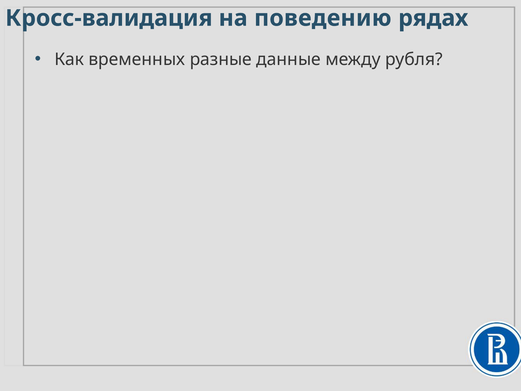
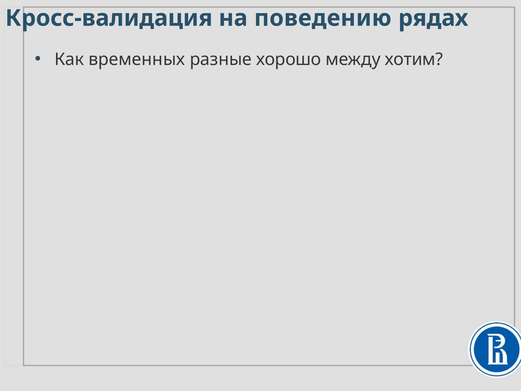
данные: данные -> хорошо (289, 59)
рубля: рубля -> хотим (414, 59)
